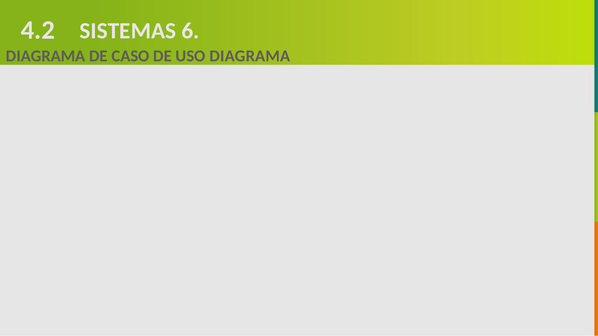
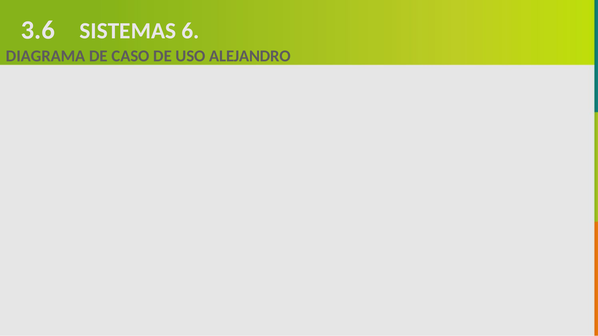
4.2: 4.2 -> 3.6 (38, 30)
USO DIAGRAMA: DIAGRAMA -> ALEJANDRO (250, 56)
